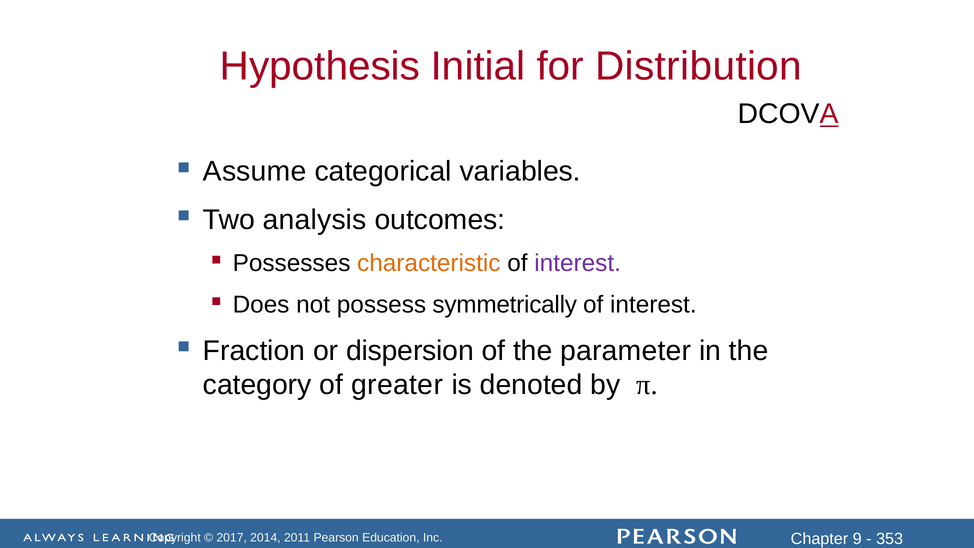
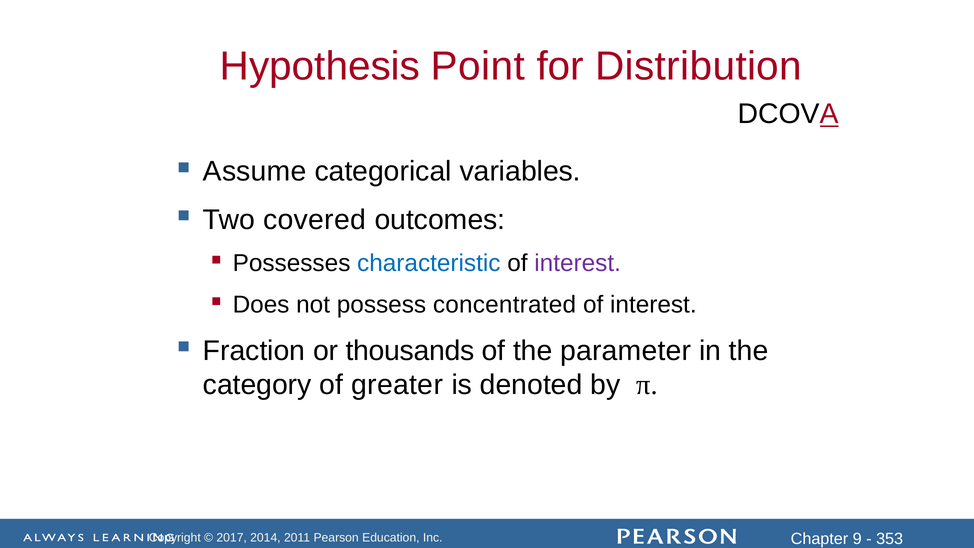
Initial: Initial -> Point (478, 66)
analysis: analysis -> covered (315, 220)
characteristic colour: orange -> blue (429, 263)
symmetrically: symmetrically -> concentrated (505, 305)
dispersion: dispersion -> thousands (410, 351)
